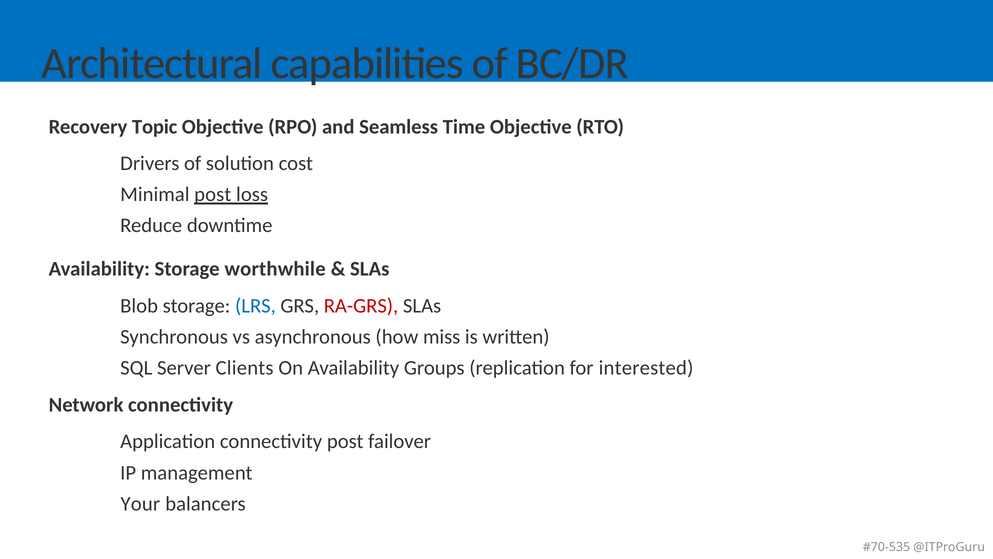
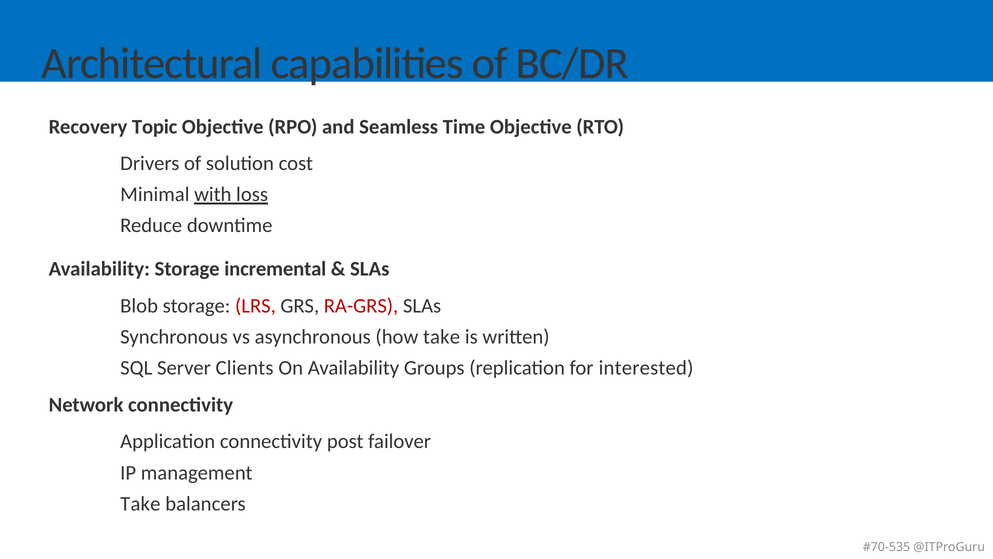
Minimal post: post -> with (213, 194)
worthwhile: worthwhile -> incremental (275, 269)
LRS colour: blue -> red (255, 306)
how miss: miss -> take (442, 337)
Your: Your -> Take (140, 503)
